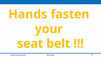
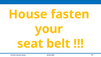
Hands: Hands -> House (28, 14)
